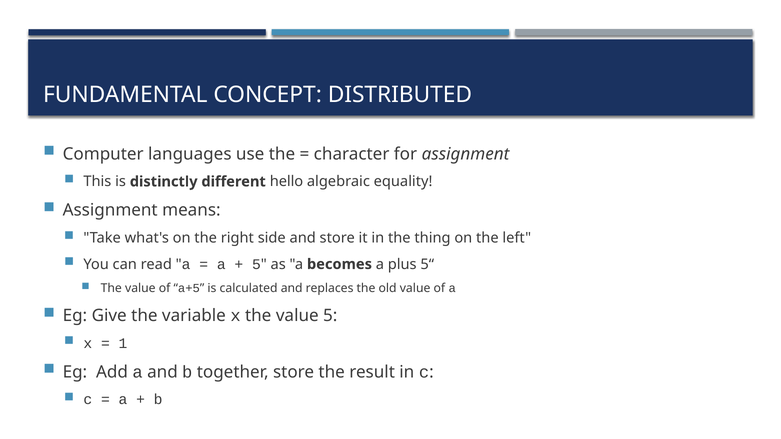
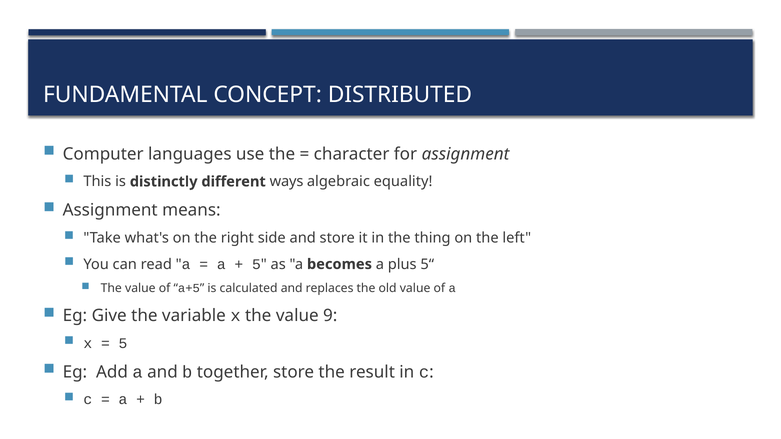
hello: hello -> ways (287, 182)
value 5: 5 -> 9 (330, 316)
1: 1 -> 5 (123, 343)
